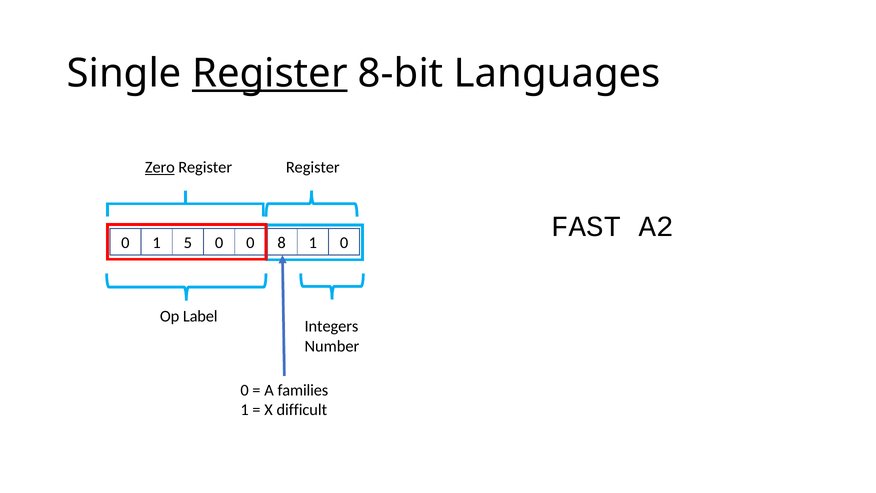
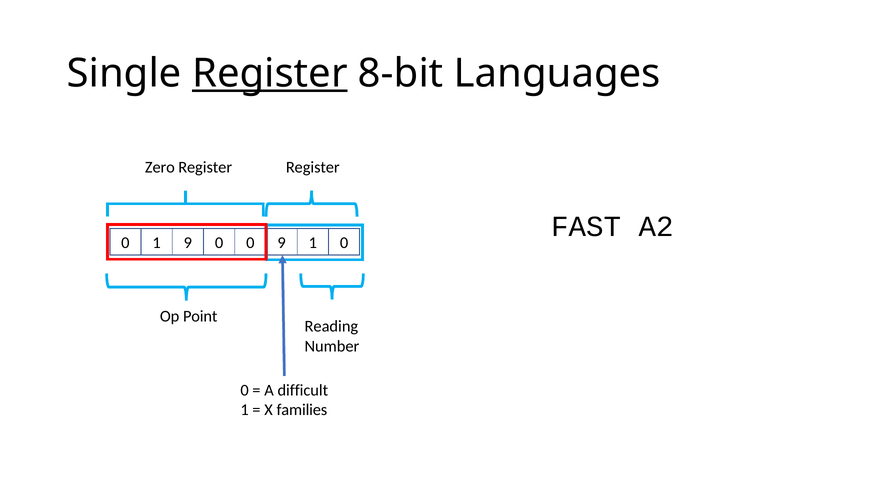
Zero underline: present -> none (160, 167)
1 5: 5 -> 9 (188, 243)
0 8: 8 -> 9 (282, 243)
Label: Label -> Point (200, 316)
Integers: Integers -> Reading (331, 326)
families: families -> difficult (303, 390)
difficult: difficult -> families (302, 410)
